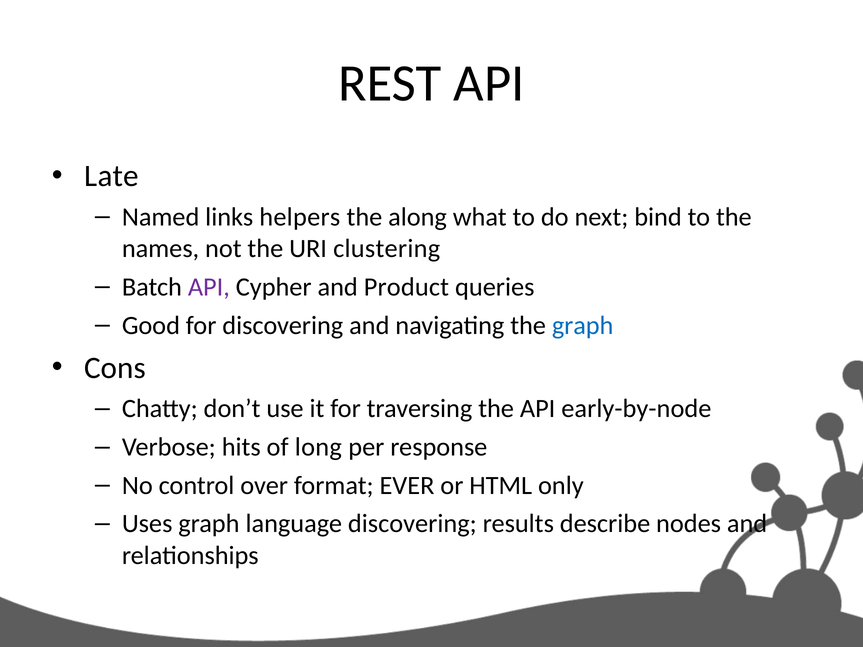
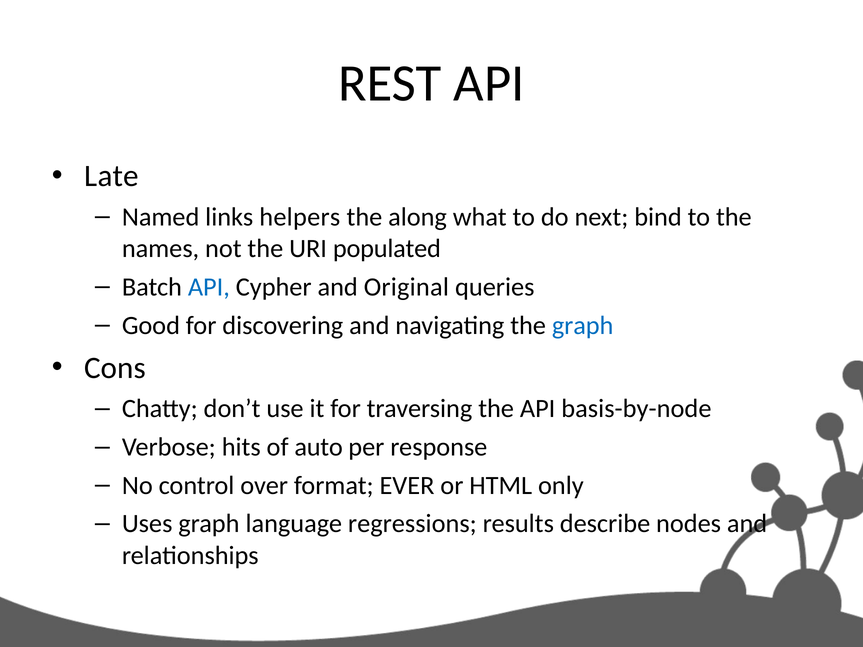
clustering: clustering -> populated (387, 249)
API colour: purple -> blue (209, 287)
Product: Product -> Original (406, 287)
early-by-node: early-by-node -> basis-by-node (636, 409)
long: long -> auto (319, 447)
language discovering: discovering -> regressions (412, 524)
